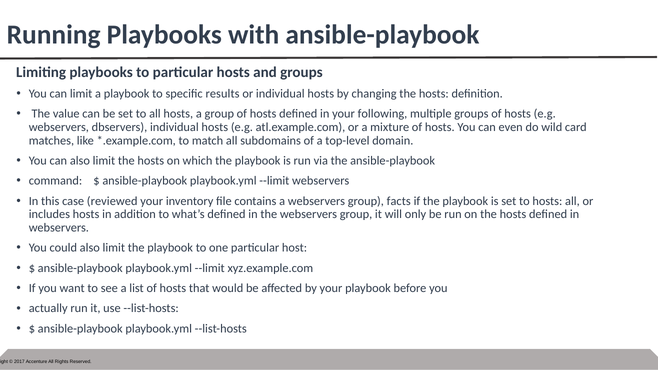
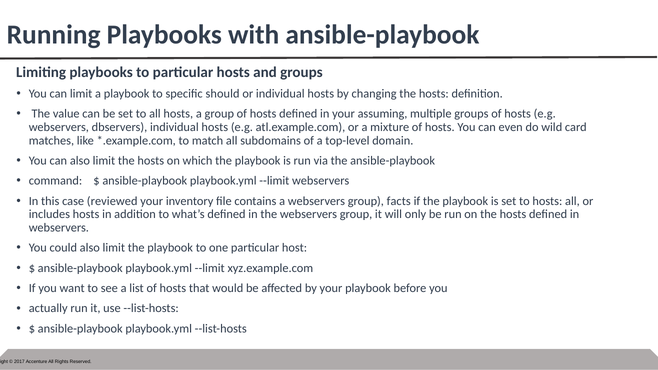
results: results -> should (223, 94)
following: following -> assuming (382, 114)
